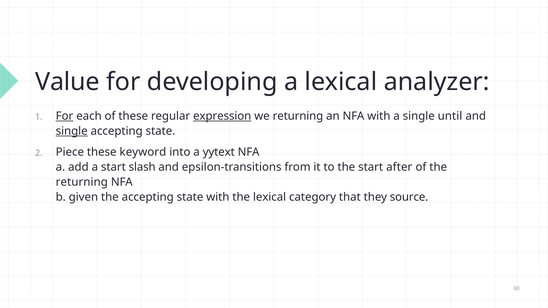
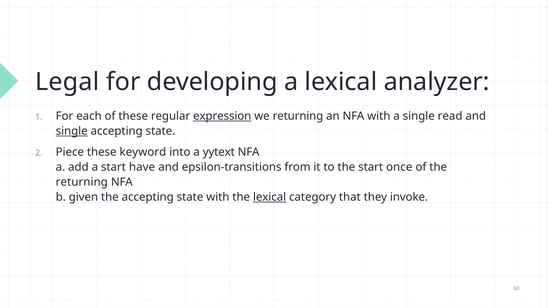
Value: Value -> Legal (67, 82)
For underline: present -> none (64, 116)
until: until -> read (450, 116)
slash: slash -> have (142, 167)
after: after -> once (399, 167)
lexical underline: none -> present (270, 197)
source: source -> invoke (409, 197)
